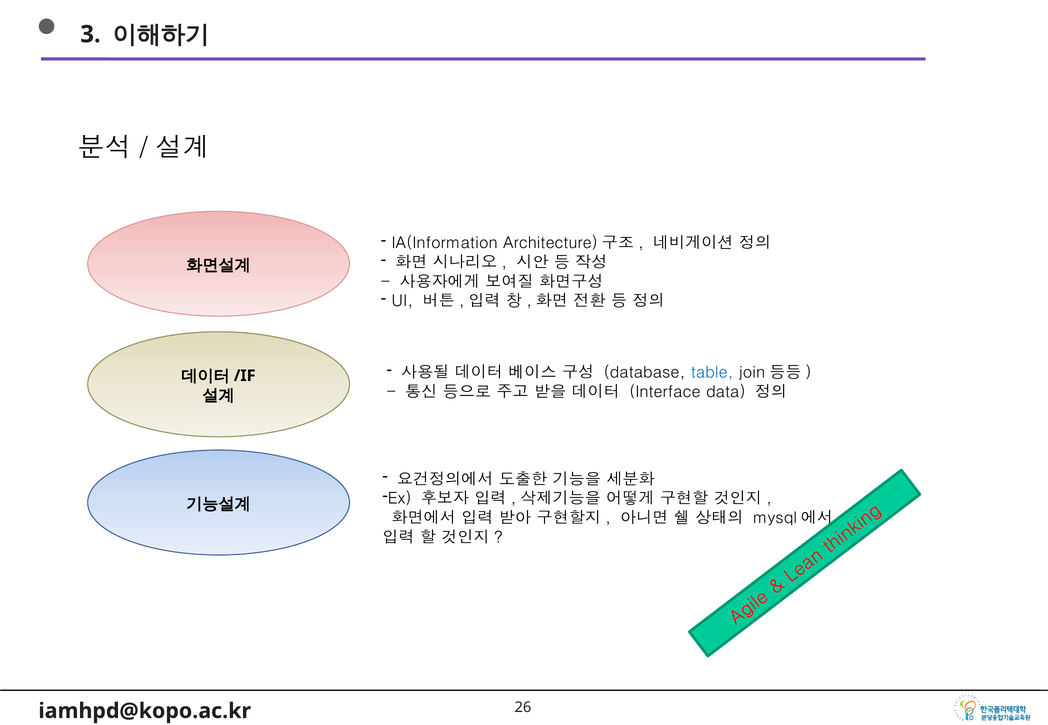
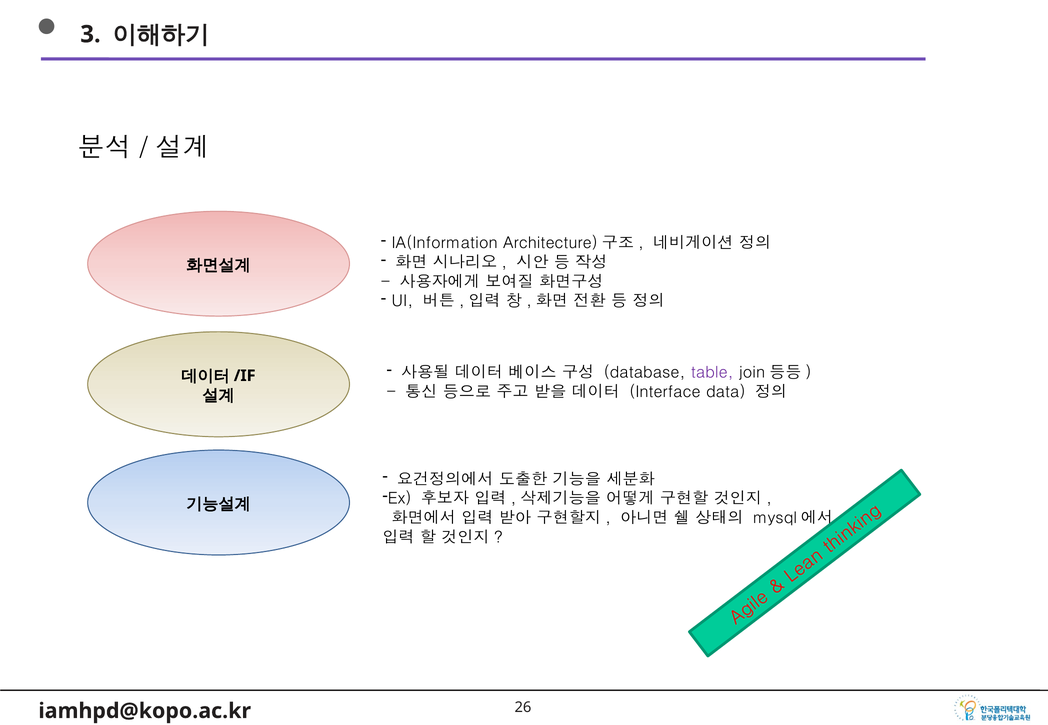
table colour: blue -> purple (712, 373)
